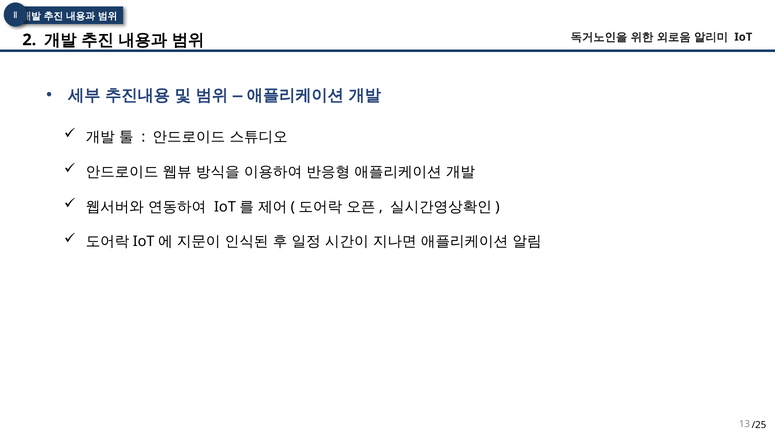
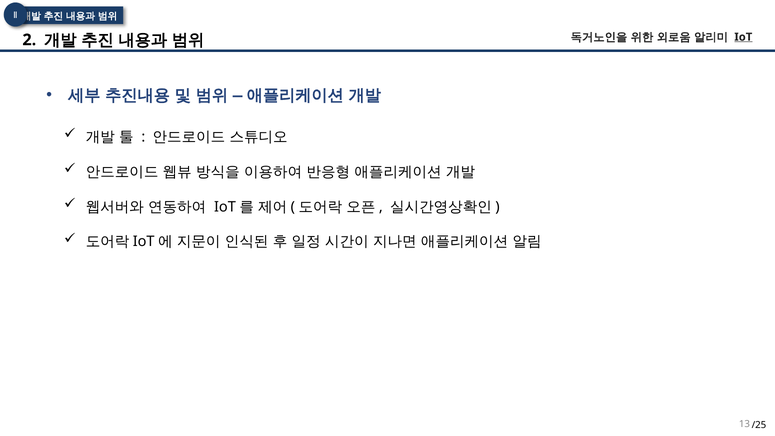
IoT underline: none -> present (743, 37)
